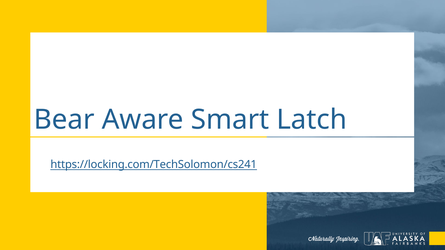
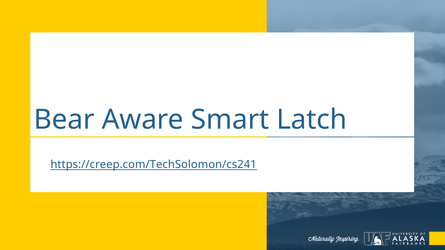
https://locking.com/TechSolomon/cs241: https://locking.com/TechSolomon/cs241 -> https://creep.com/TechSolomon/cs241 (154, 165)
